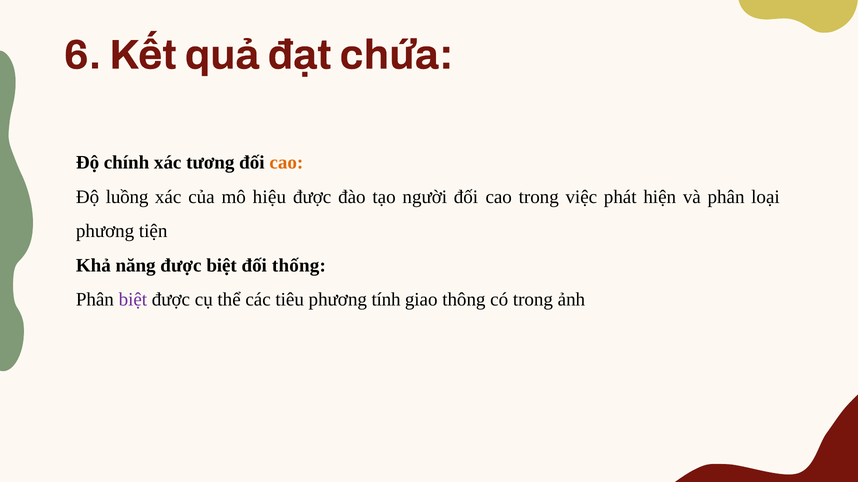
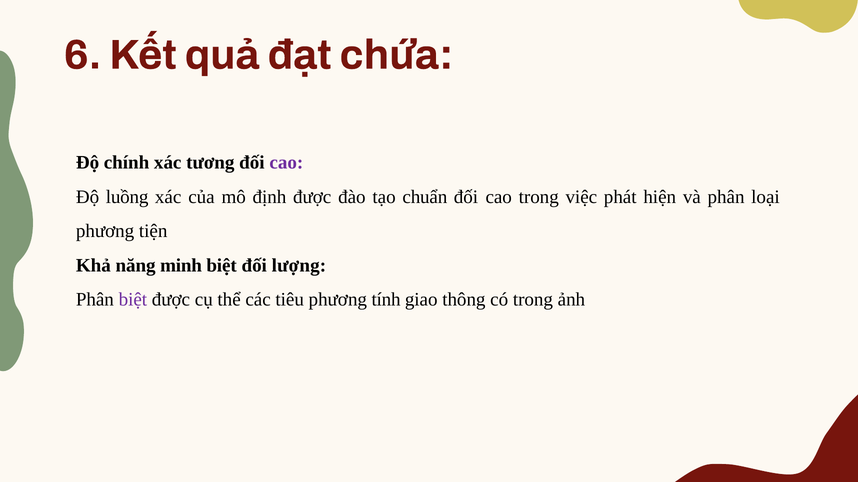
cao colour: orange -> purple (286, 163)
hiệu: hiệu -> định (269, 197)
người: người -> chuẩn (425, 197)
năng được: được -> minh (181, 266)
thống: thống -> lượng (299, 266)
